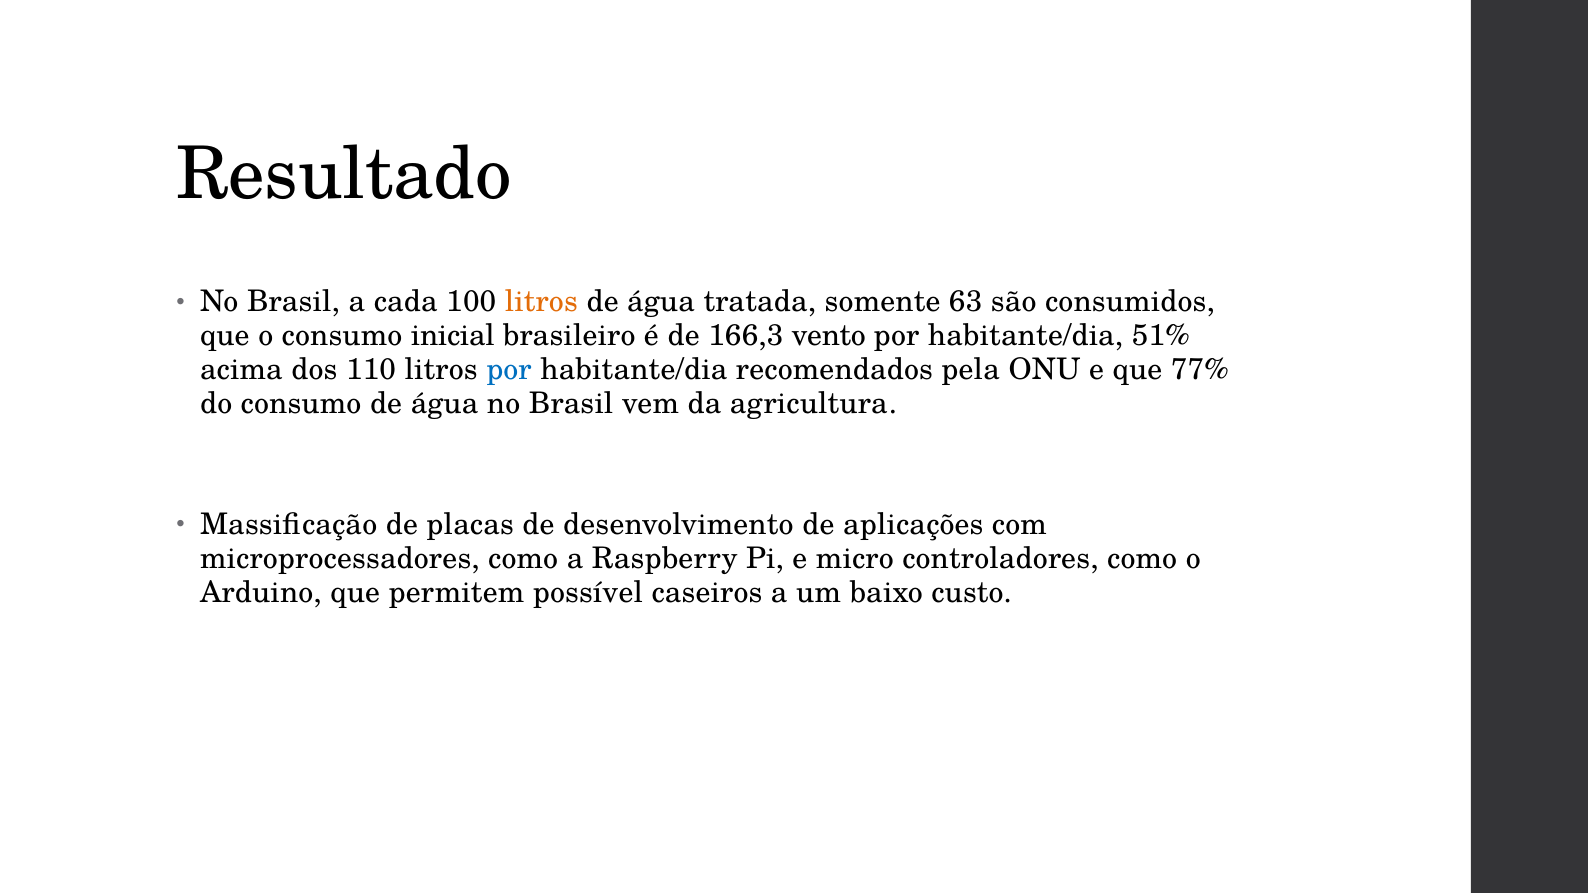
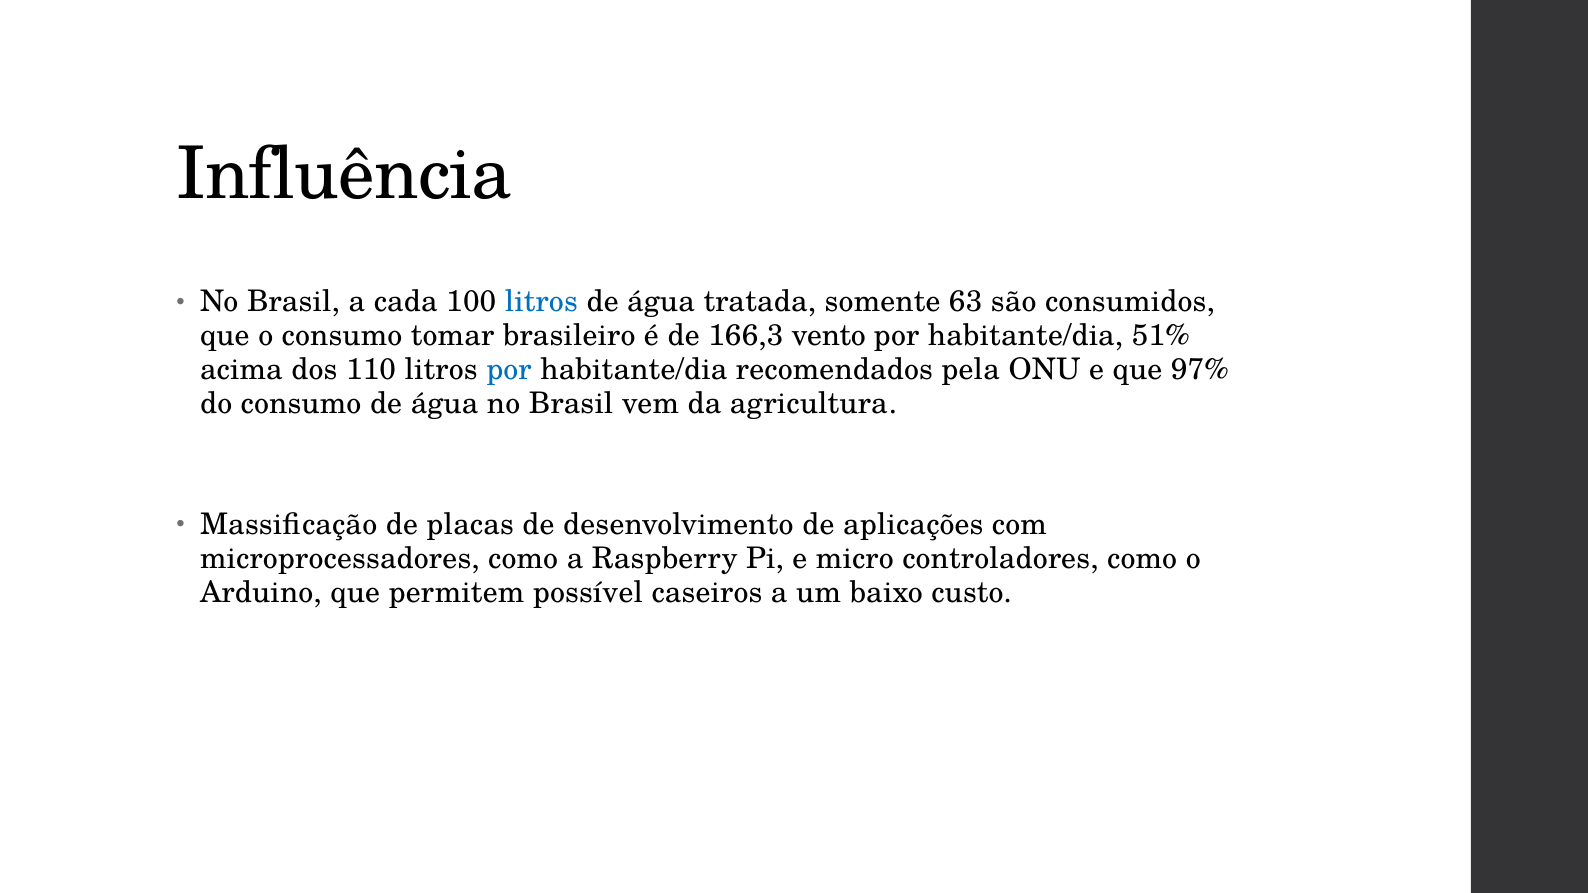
Resultado: Resultado -> Influência (344, 175)
litros colour: orange -> blue (541, 302)
inicial: inicial -> tomar (453, 336)
77%: 77% -> 97% (1200, 370)
